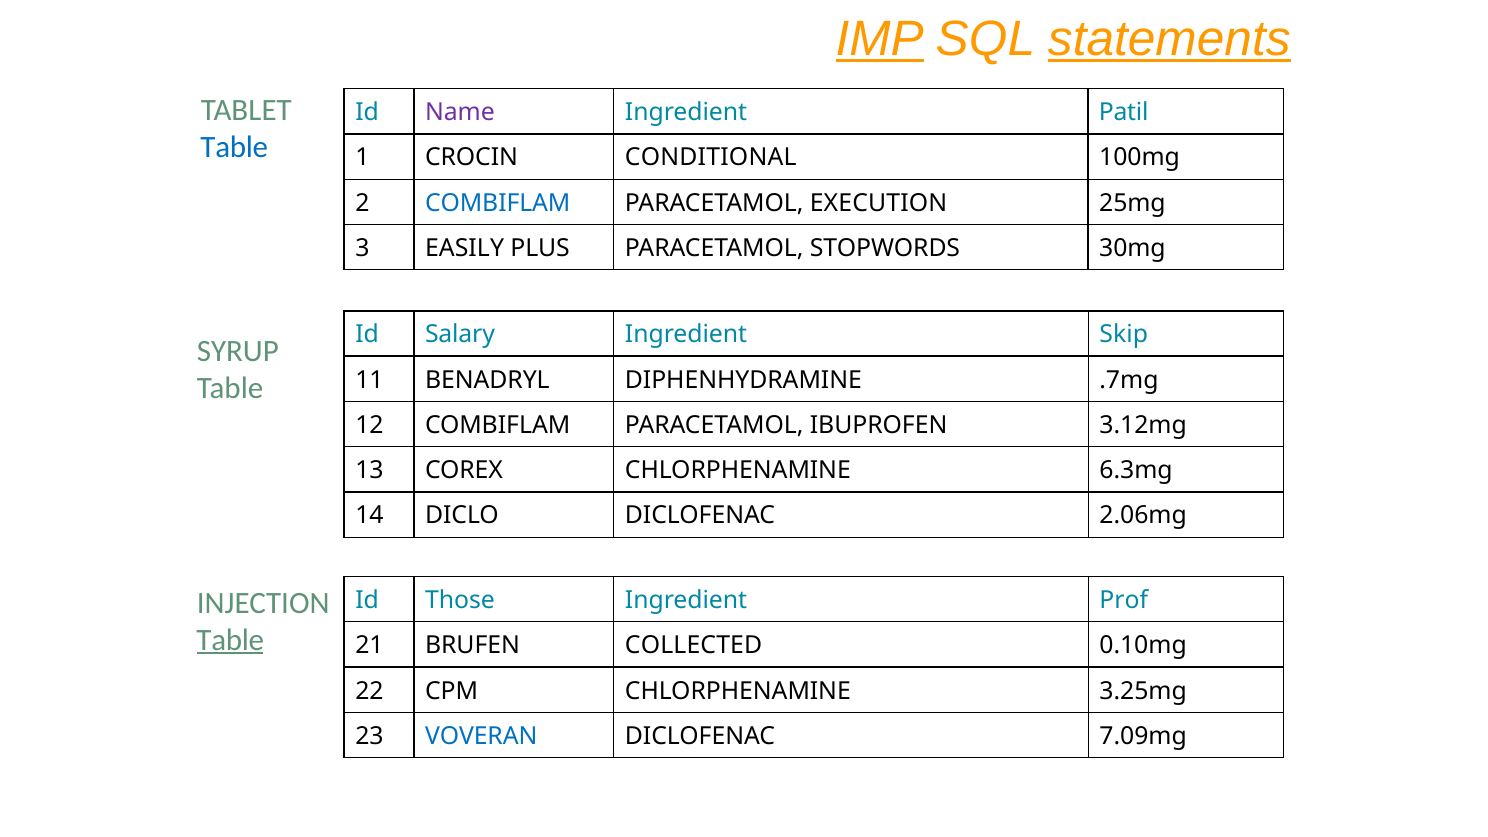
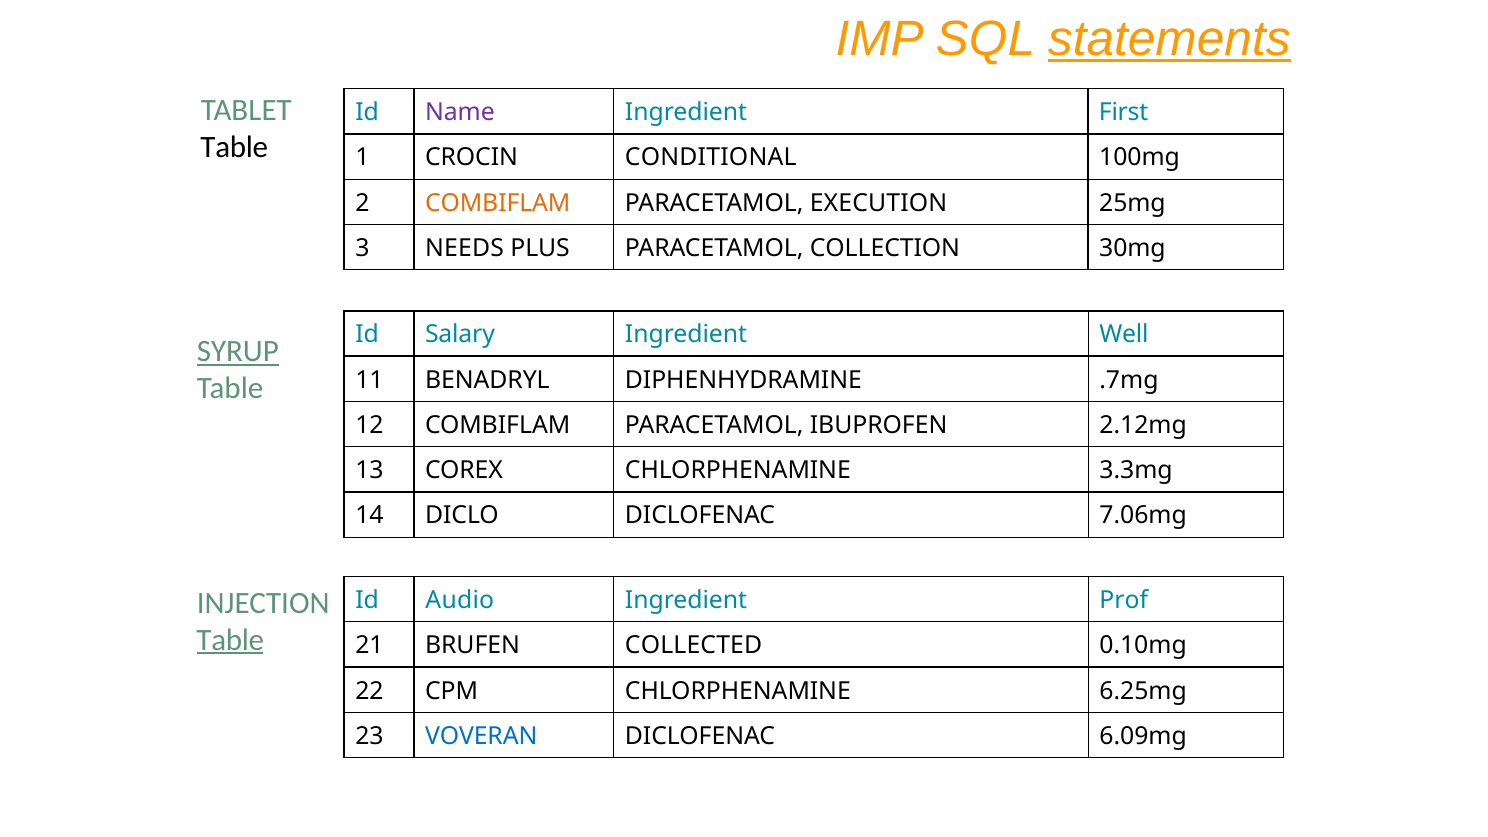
IMP underline: present -> none (880, 39)
Patil: Patil -> First (1124, 112)
Table colour: blue -> black (234, 147)
COMBIFLAM colour: blue -> orange (498, 203)
EASILY: EASILY -> NEEDS (464, 248)
STOPWORDS: STOPWORDS -> COLLECTION (885, 248)
Skip: Skip -> Well (1124, 335)
SYRUP underline: none -> present (238, 351)
3.12mg: 3.12mg -> 2.12mg (1143, 425)
6.3mg: 6.3mg -> 3.3mg (1136, 470)
2.06mg: 2.06mg -> 7.06mg (1143, 516)
Those: Those -> Audio (460, 600)
3.25mg: 3.25mg -> 6.25mg (1143, 691)
7.09mg: 7.09mg -> 6.09mg (1143, 736)
